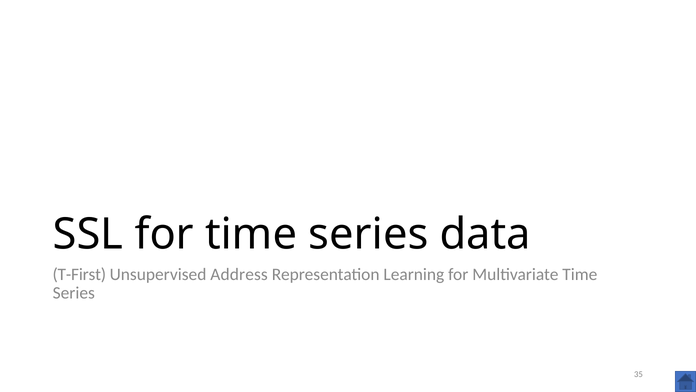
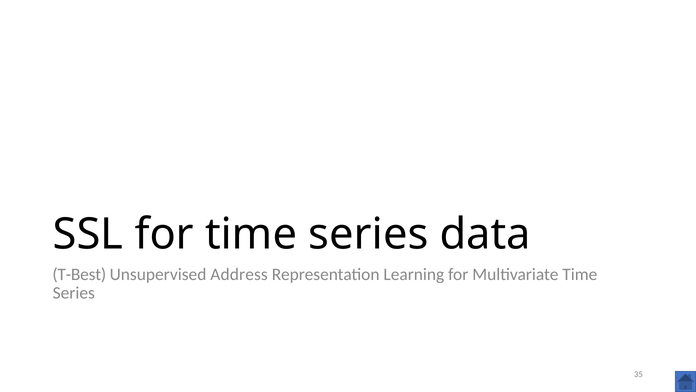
T-First: T-First -> T-Best (79, 274)
